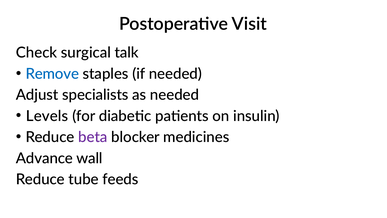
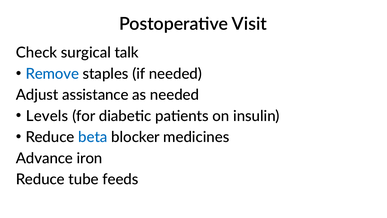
specialists: specialists -> assistance (95, 95)
beta colour: purple -> blue (93, 137)
wall: wall -> iron (89, 158)
